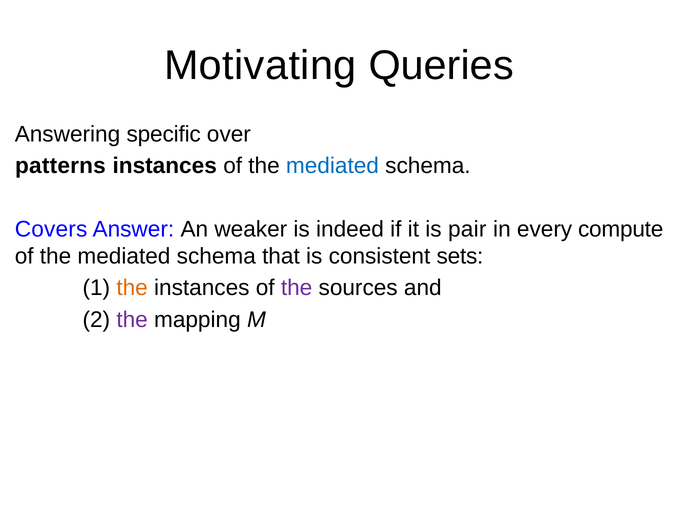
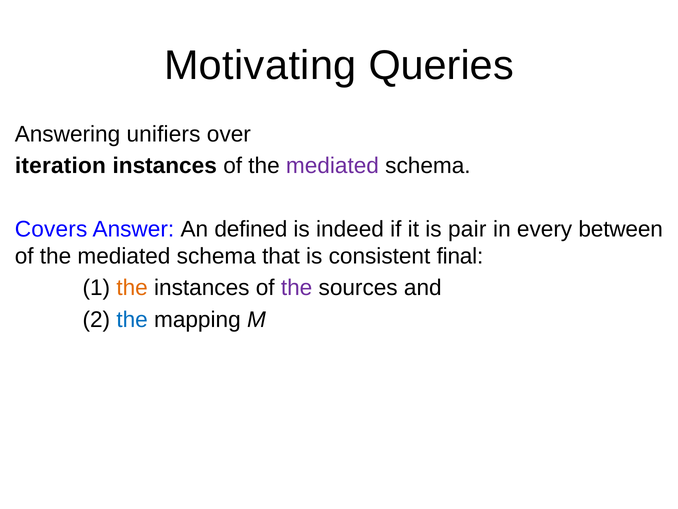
specific: specific -> unifiers (164, 134)
patterns: patterns -> iteration (60, 166)
mediated colour: blue -> purple (332, 166)
weaker: weaker -> defined (251, 229)
compute: compute -> between (621, 229)
sets: sets -> final (460, 256)
the colour: purple -> blue (132, 319)
